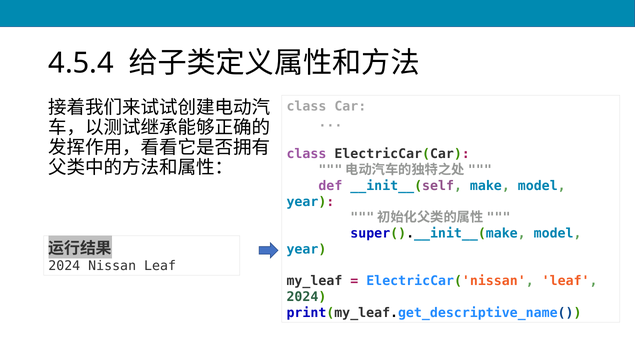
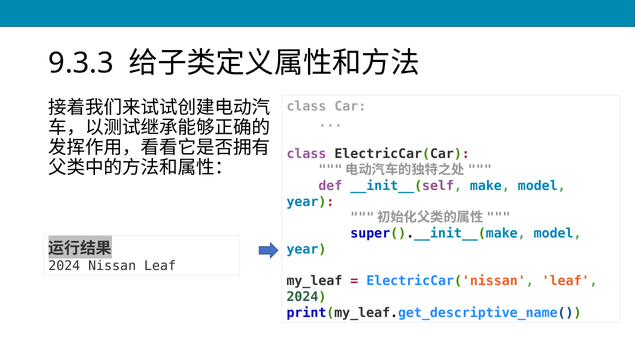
4.5.4: 4.5.4 -> 9.3.3 (81, 63)
